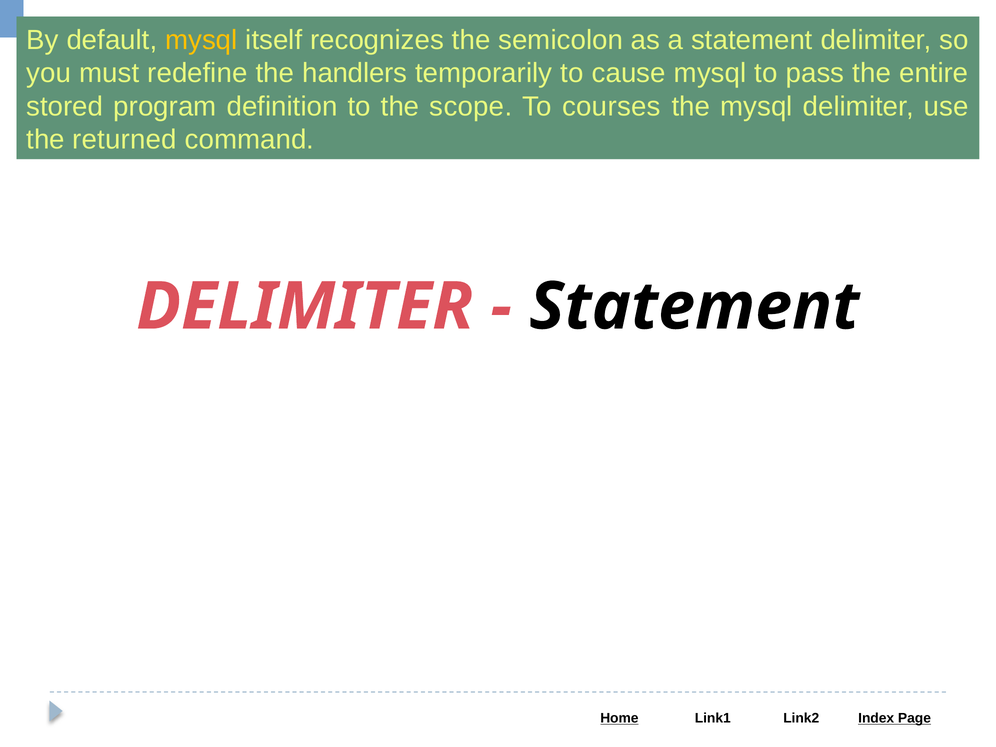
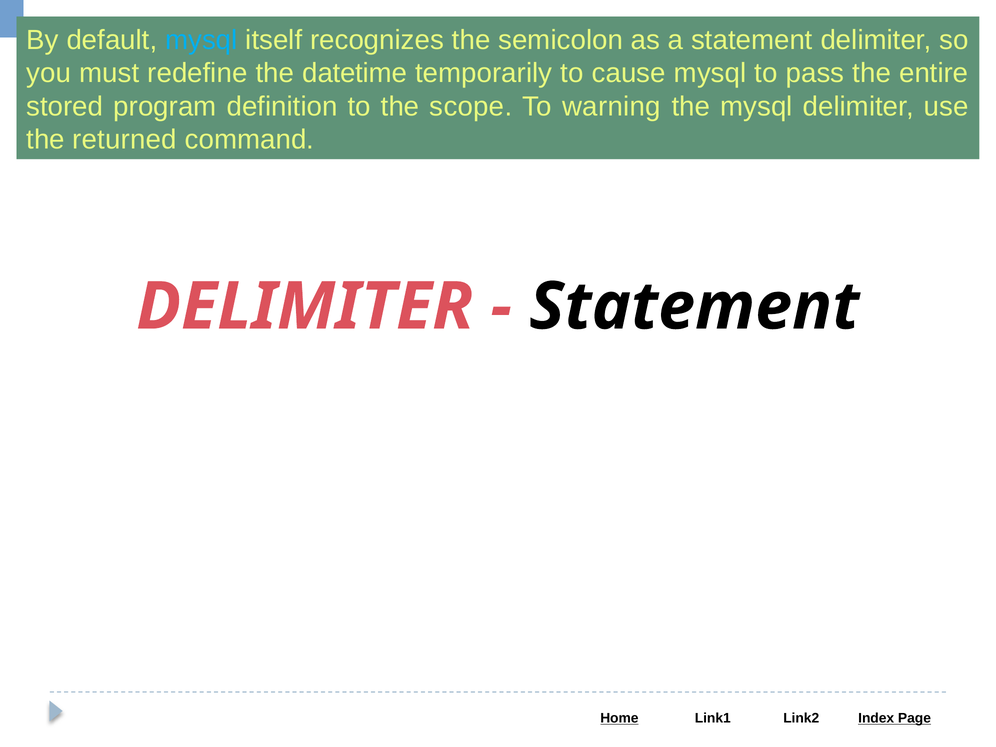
mysql colour: yellow -> light blue (201, 40)
handlers: handlers -> datetime (355, 73)
courses: courses -> warning (611, 106)
